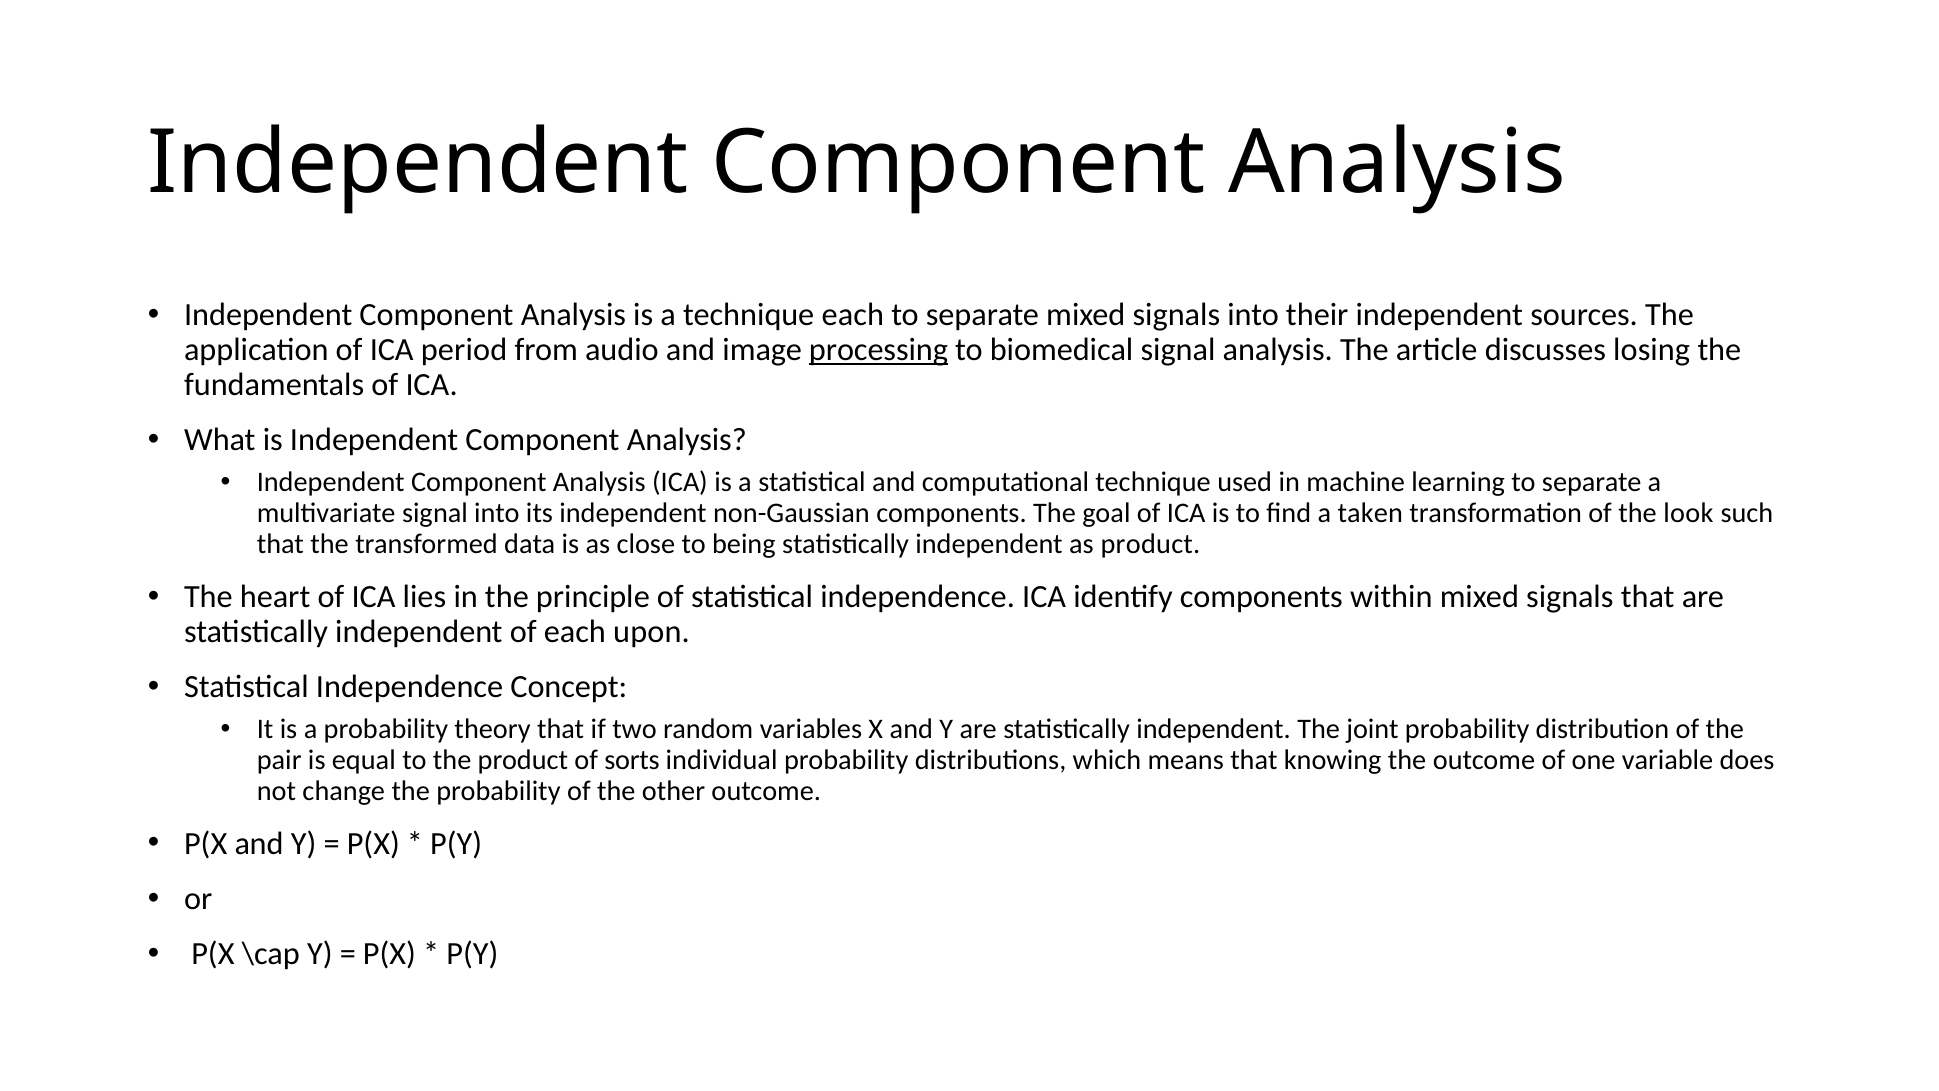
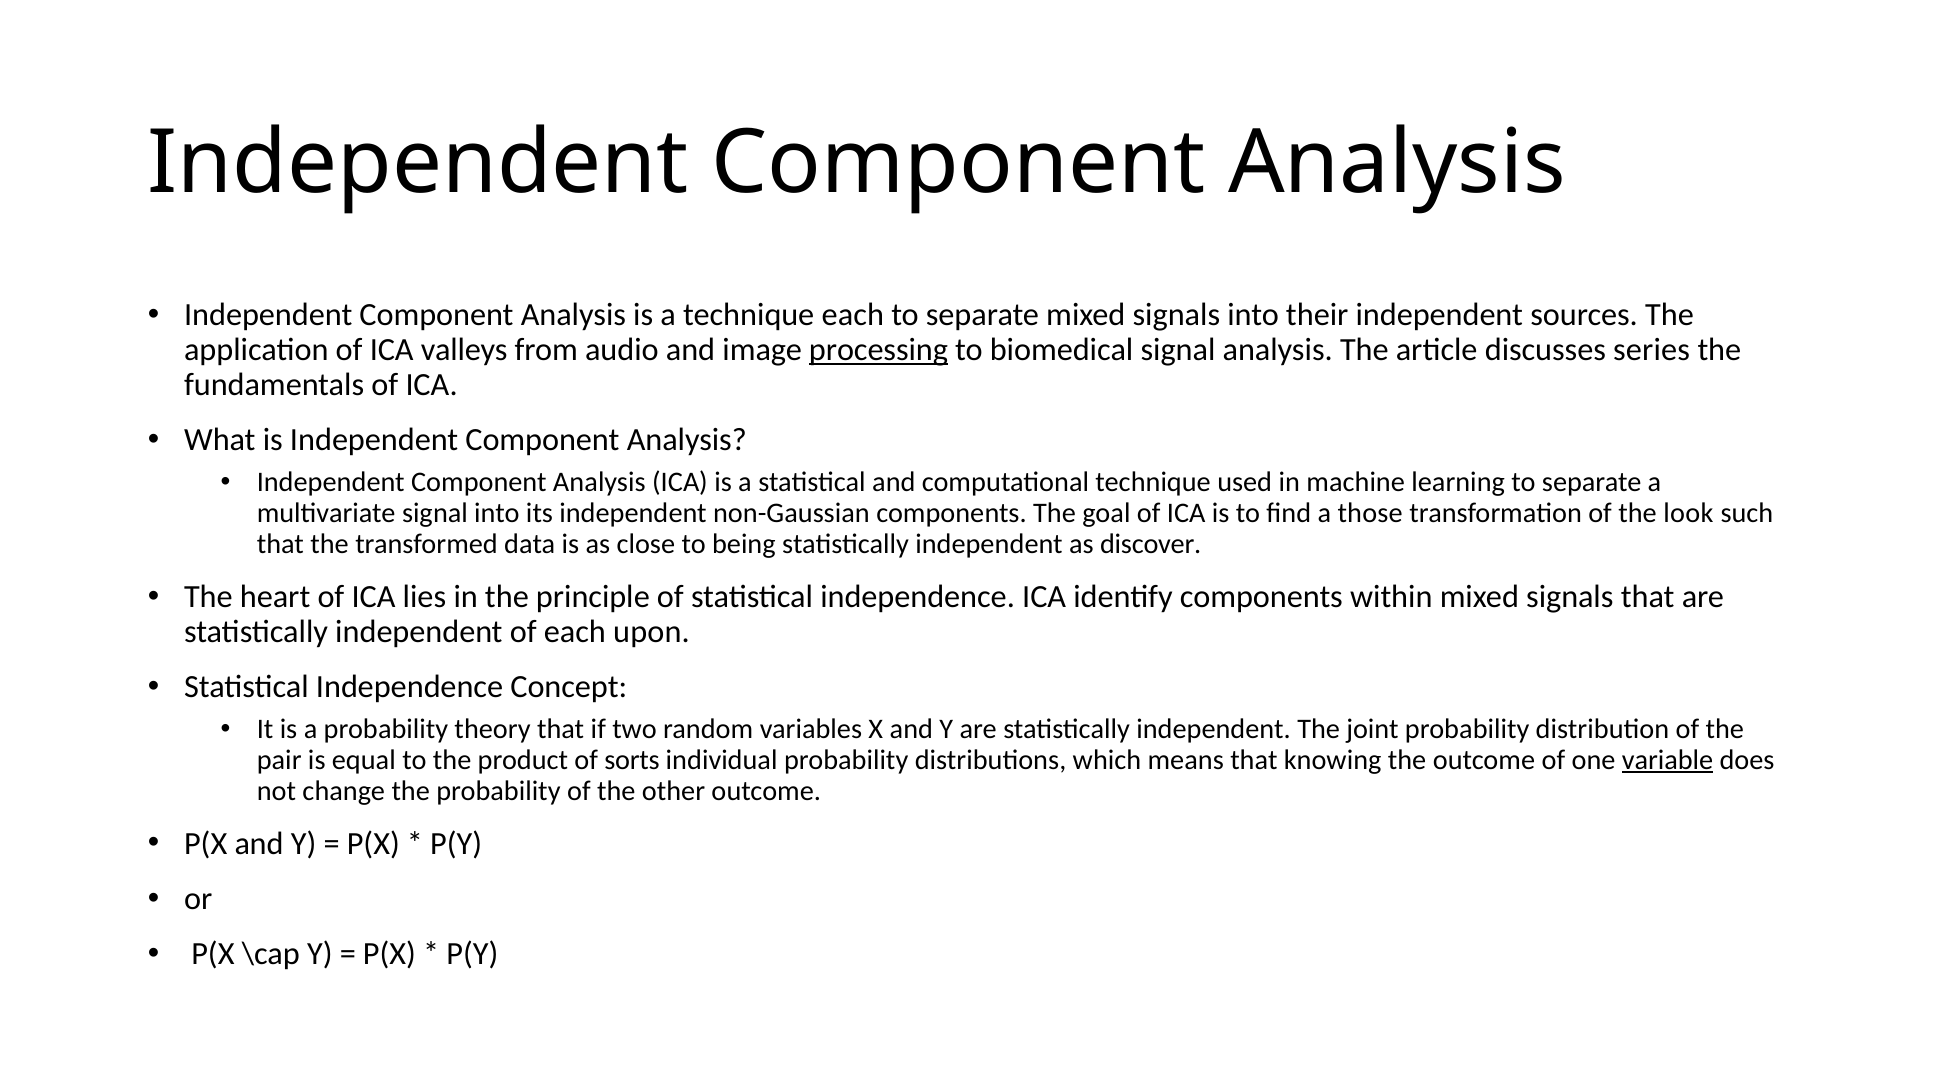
period: period -> valleys (464, 350)
losing: losing -> series (1652, 350)
taken: taken -> those (1370, 513)
as product: product -> discover (1151, 544)
variable underline: none -> present (1668, 760)
